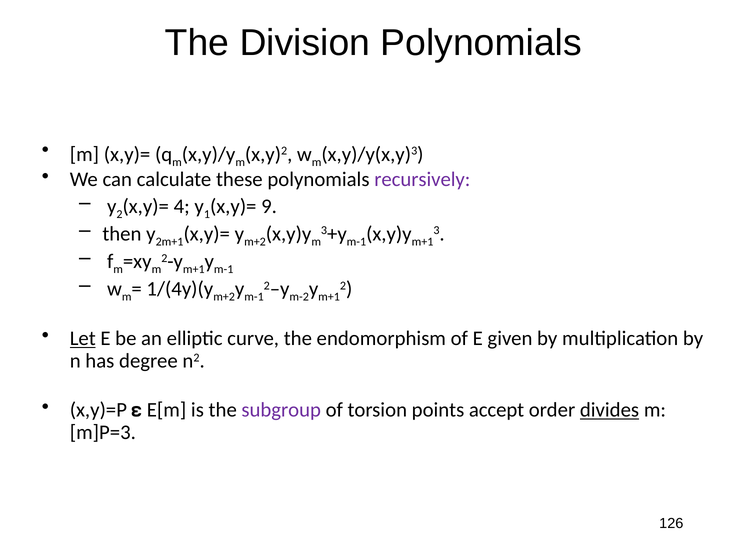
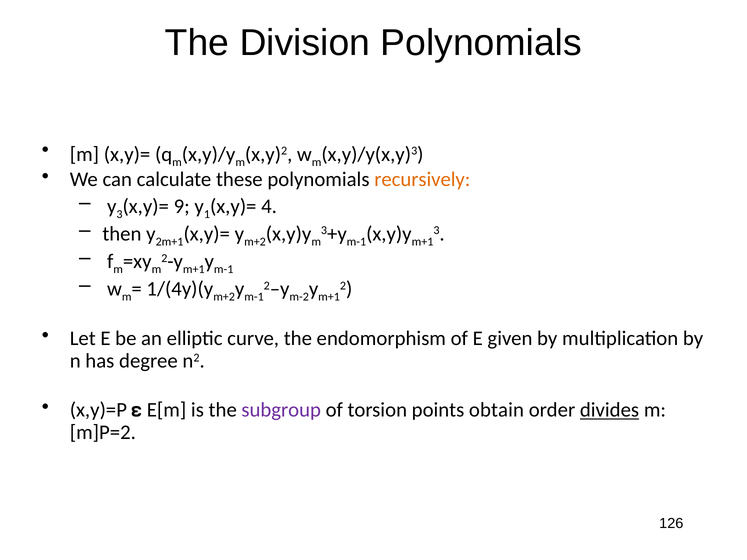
recursively colour: purple -> orange (422, 179)
2: 2 -> 3 (119, 214)
4: 4 -> 9 (182, 206)
9: 9 -> 4 (269, 206)
Let underline: present -> none (83, 339)
accept: accept -> obtain (496, 410)
m]P=3: m]P=3 -> m]P=2 (103, 433)
